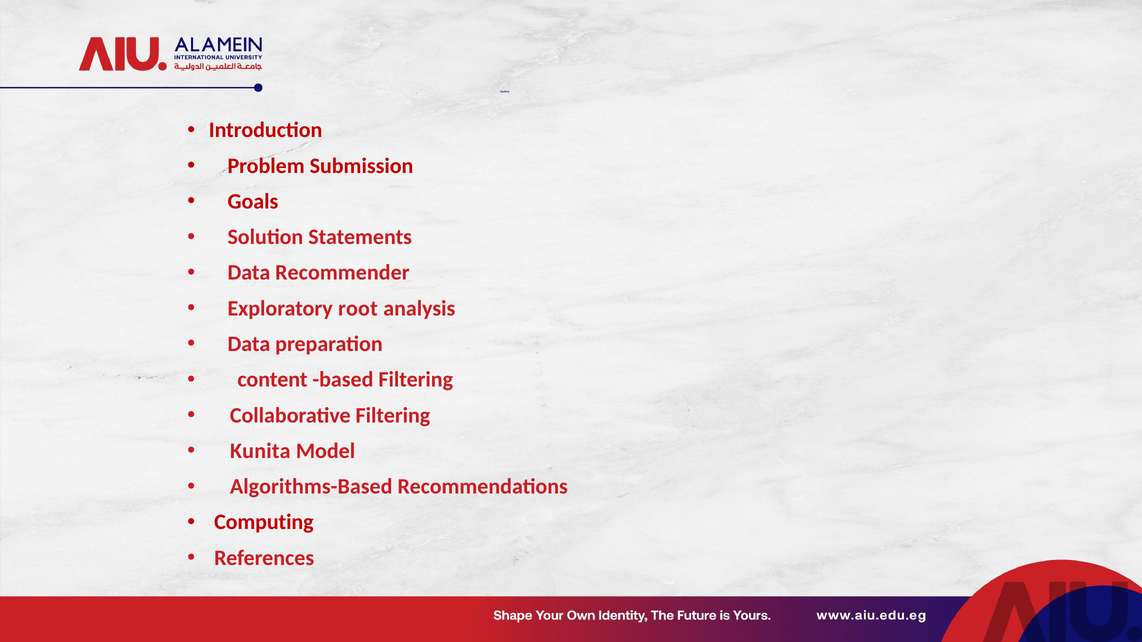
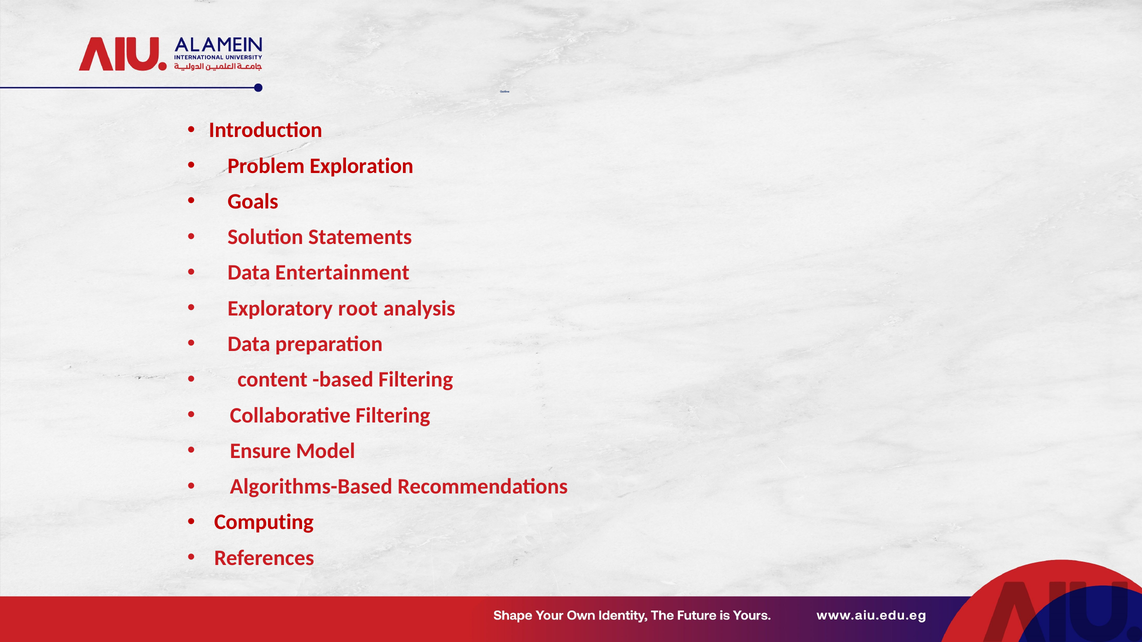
Submission: Submission -> Exploration (362, 166)
Recommender: Recommender -> Entertainment (342, 273)
Kunita: Kunita -> Ensure (260, 451)
